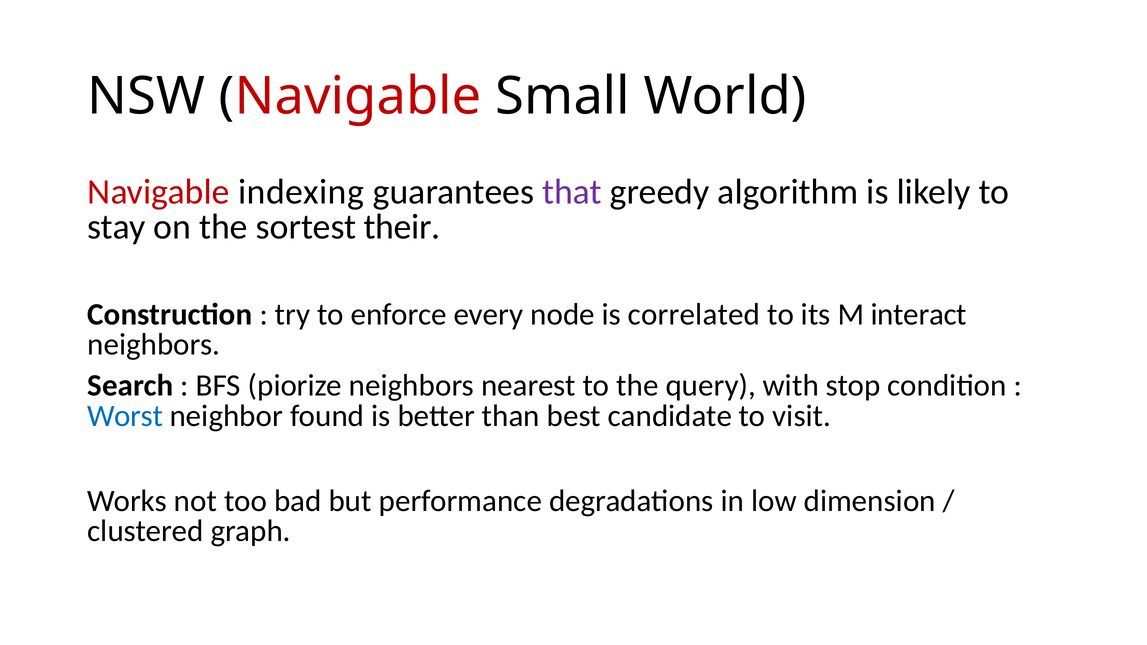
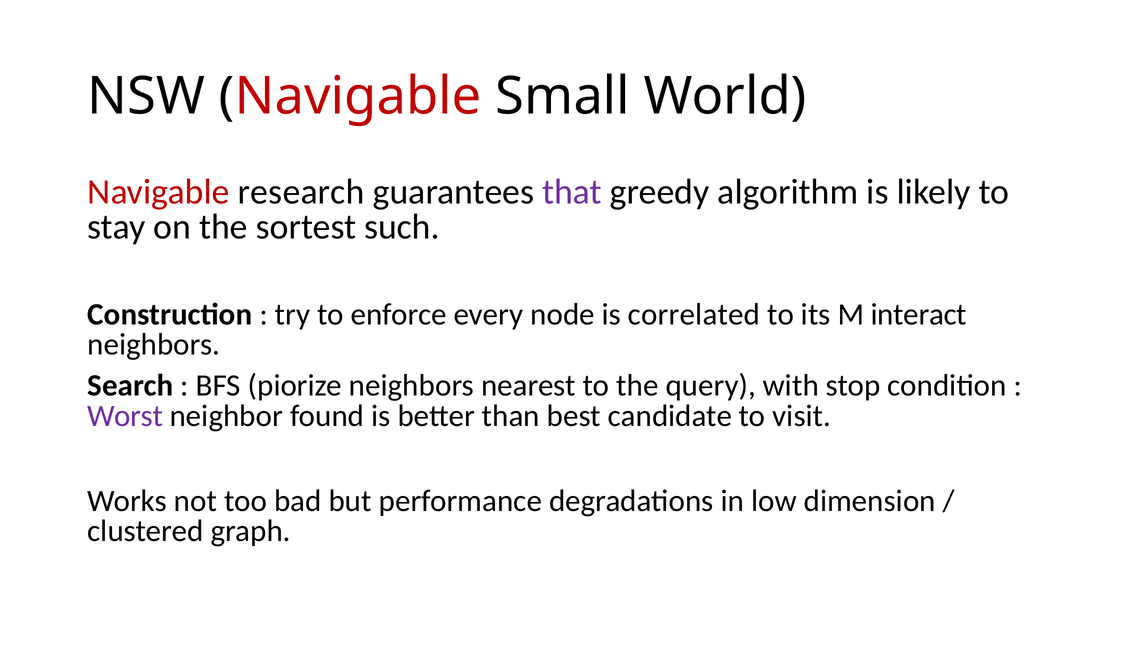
indexing: indexing -> research (301, 192)
their: their -> such (402, 227)
Worst colour: blue -> purple (125, 416)
